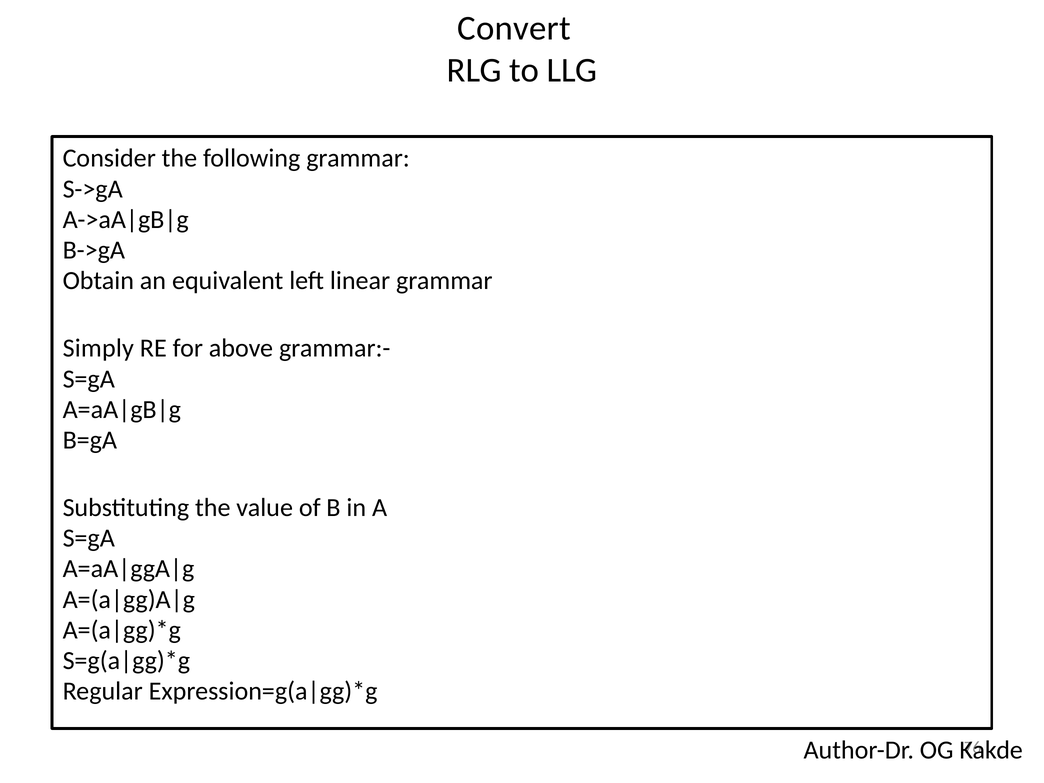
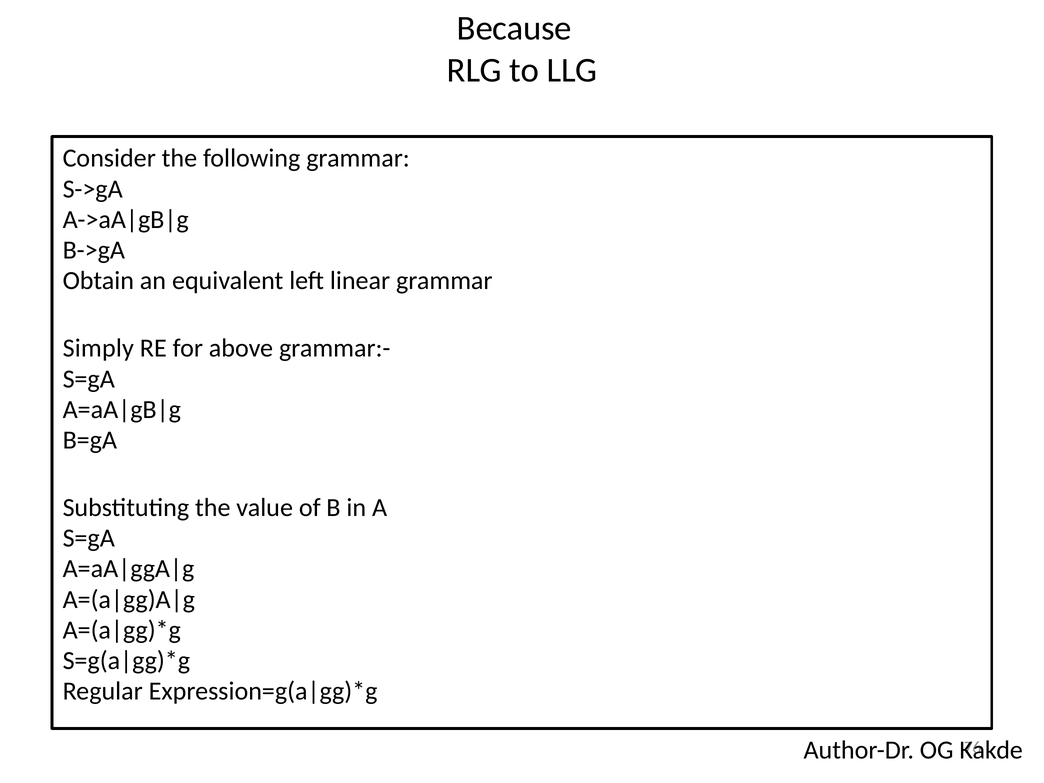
Convert: Convert -> Because (514, 28)
